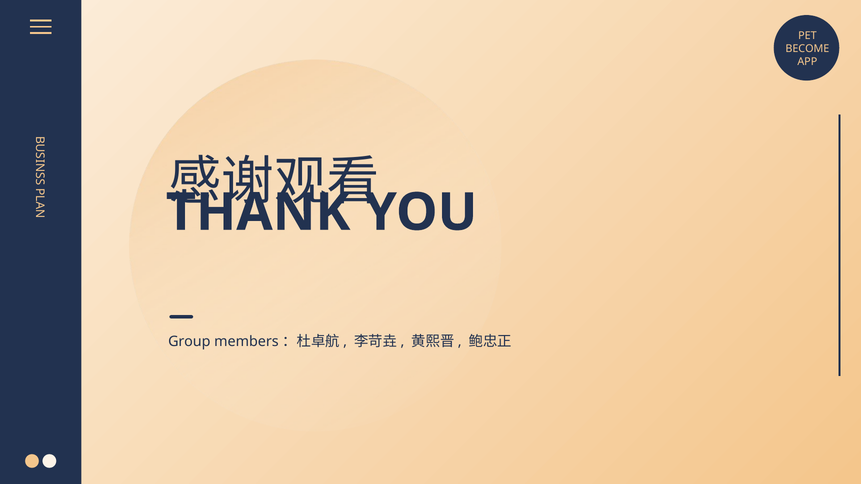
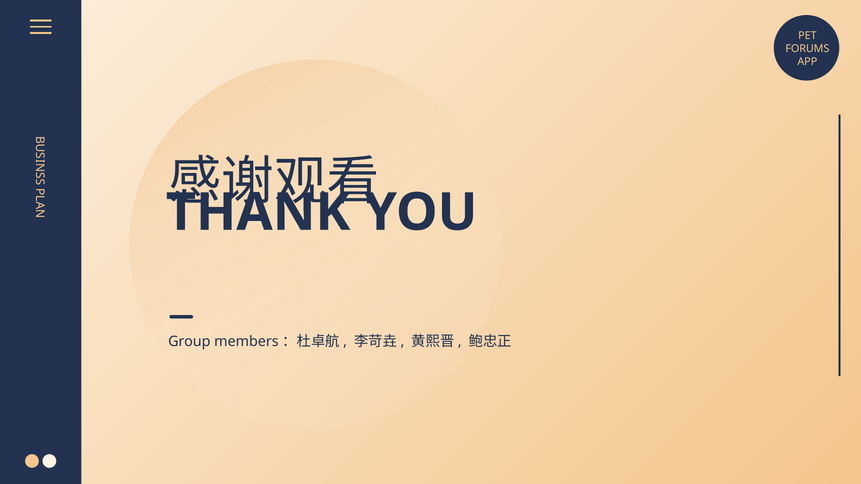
BECOME: BECOME -> FORUMS (807, 49)
